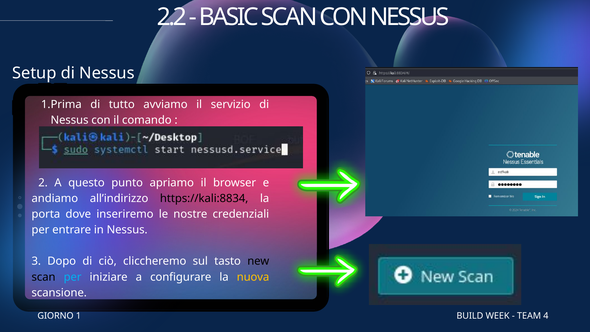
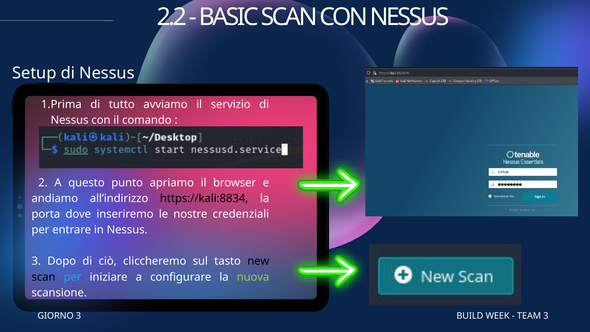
nuova colour: yellow -> light green (253, 277)
GIORNO 1: 1 -> 3 (78, 316)
TEAM 4: 4 -> 3 (546, 316)
